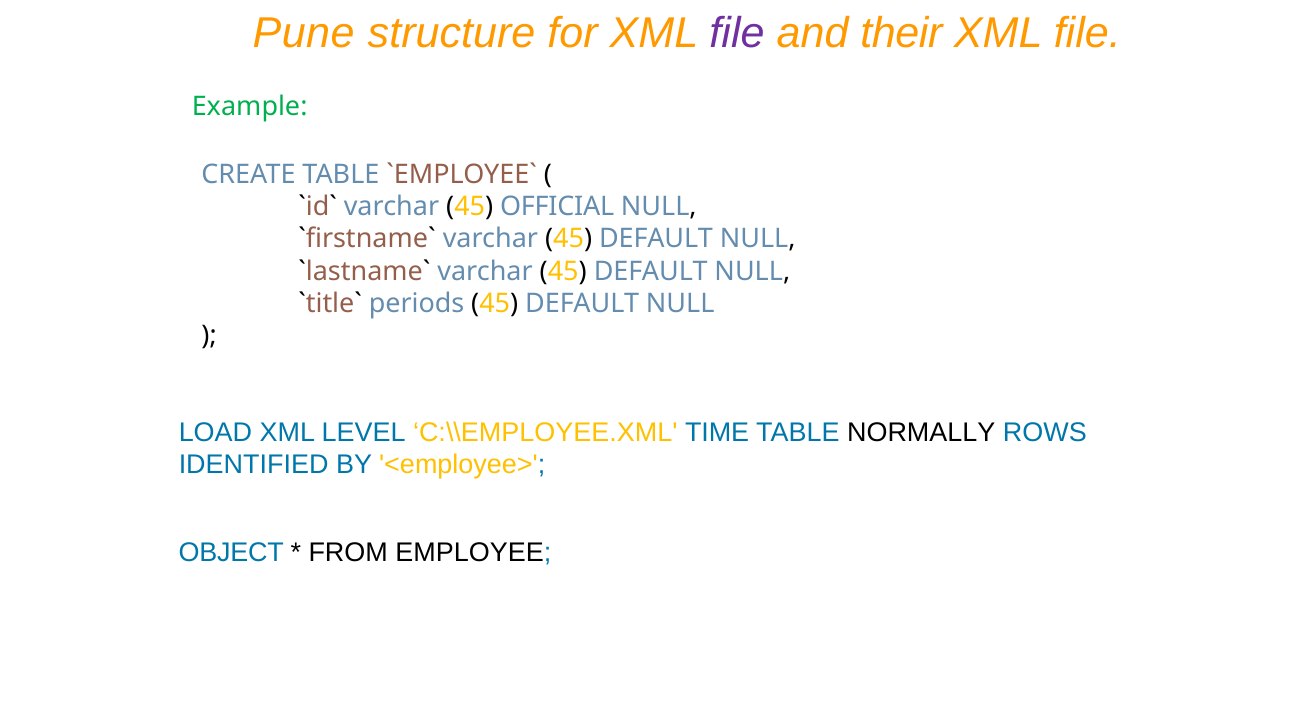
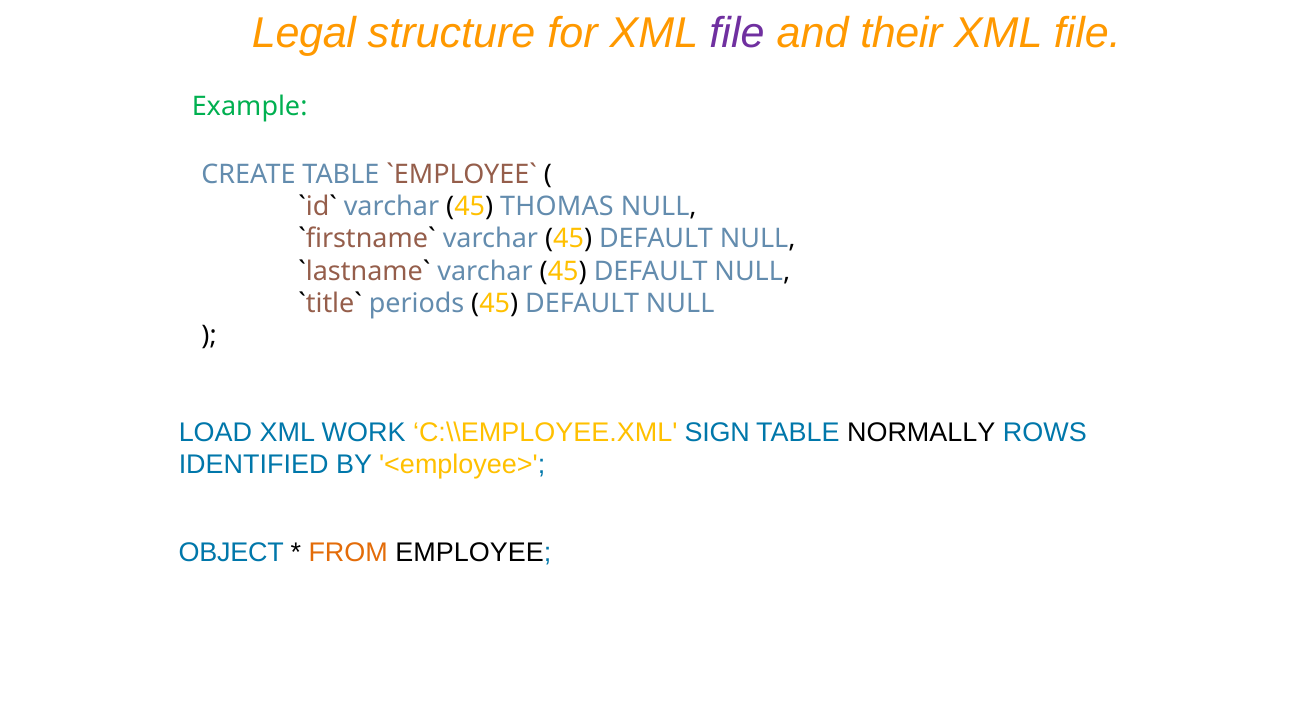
Pune: Pune -> Legal (304, 34)
OFFICIAL: OFFICIAL -> THOMAS (557, 207)
LEVEL: LEVEL -> WORK (364, 433)
TIME: TIME -> SIGN (717, 433)
FROM colour: black -> orange (348, 553)
